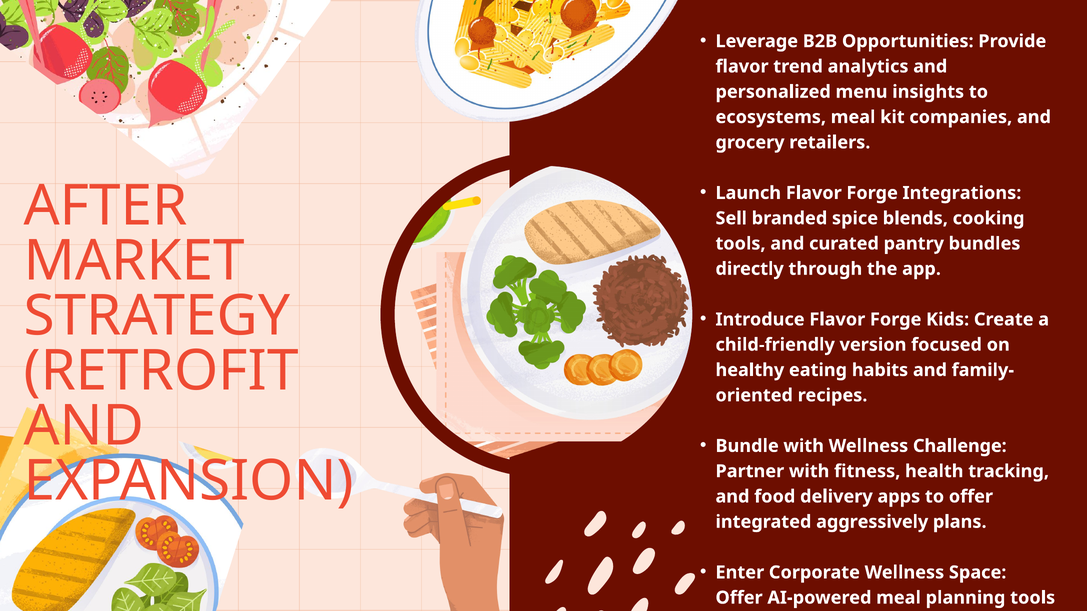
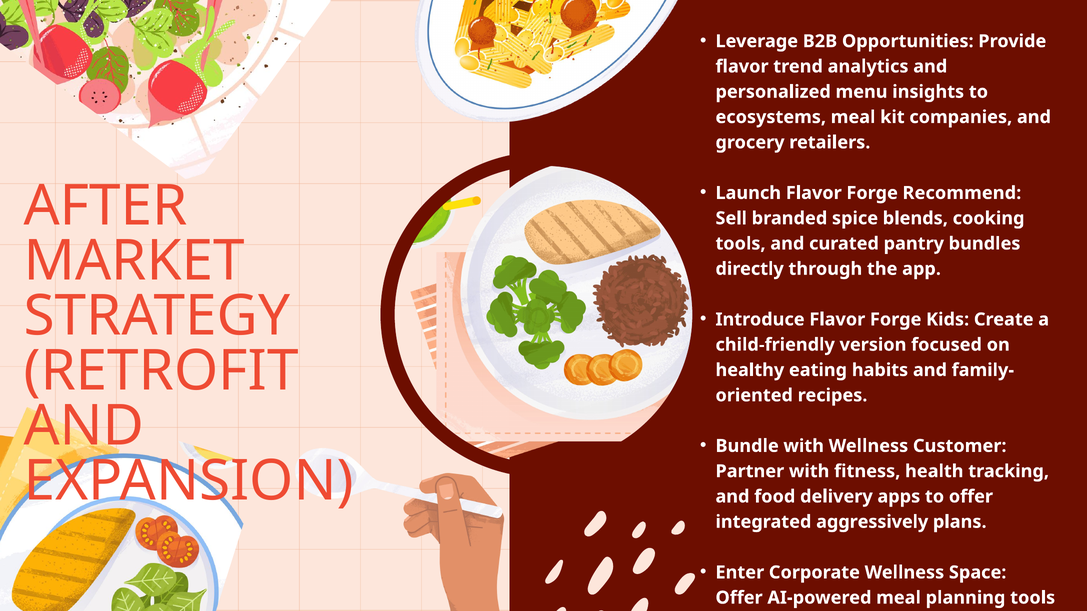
Integrations: Integrations -> Recommend (962, 193)
Challenge: Challenge -> Customer (960, 446)
